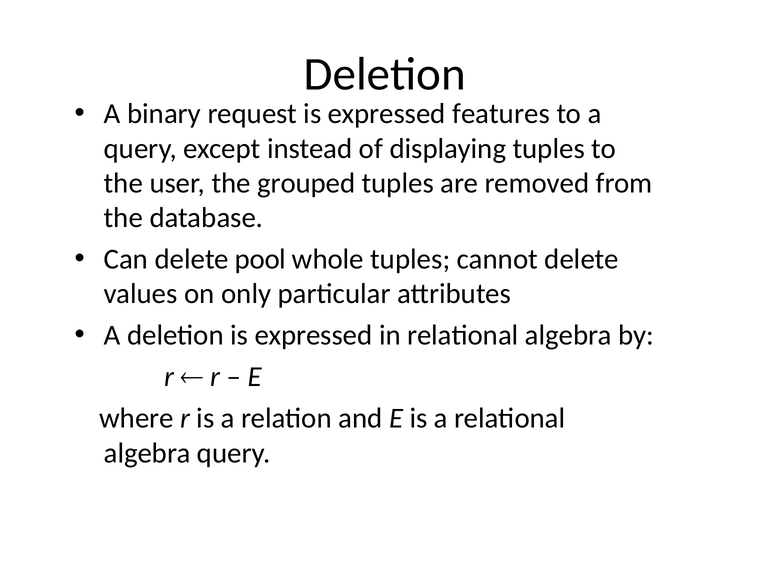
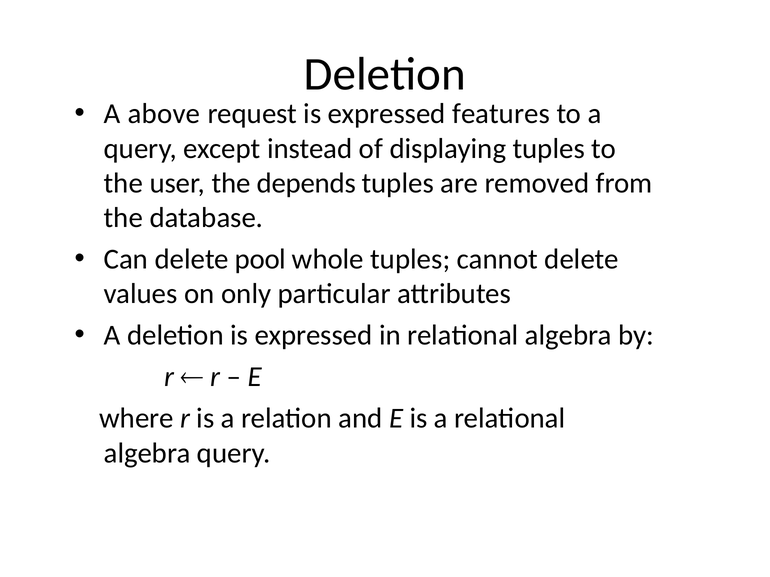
binary: binary -> above (164, 114)
grouped: grouped -> depends (306, 183)
